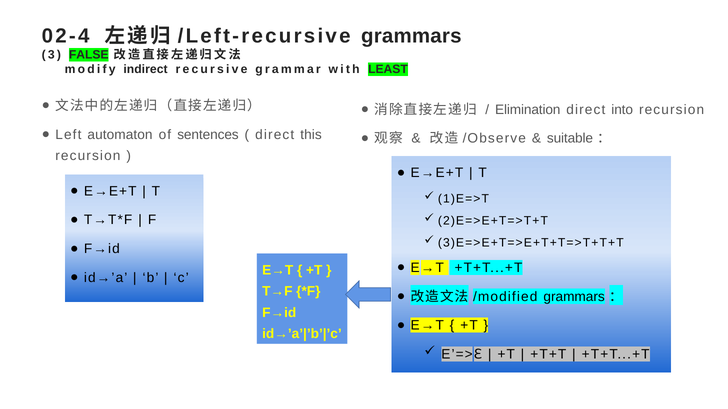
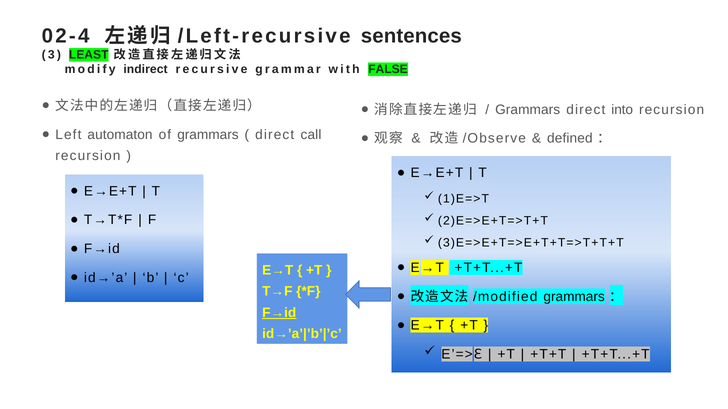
grammars: grammars -> sentences (411, 36)
FALSE: FALSE -> LEAST (89, 55)
LEAST: LEAST -> FALSE (388, 70)
Elimination: Elimination -> Grammars (528, 110)
of sentences: sentences -> grammars (208, 135)
this: this -> call (311, 135)
suitable: suitable -> defined (570, 139)
F→id underline: none -> present (279, 313)
